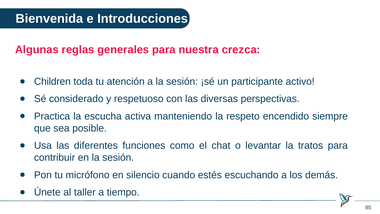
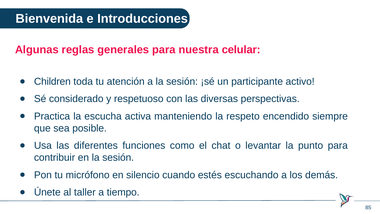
crezca: crezca -> celular (241, 50)
tratos: tratos -> punto (311, 145)
